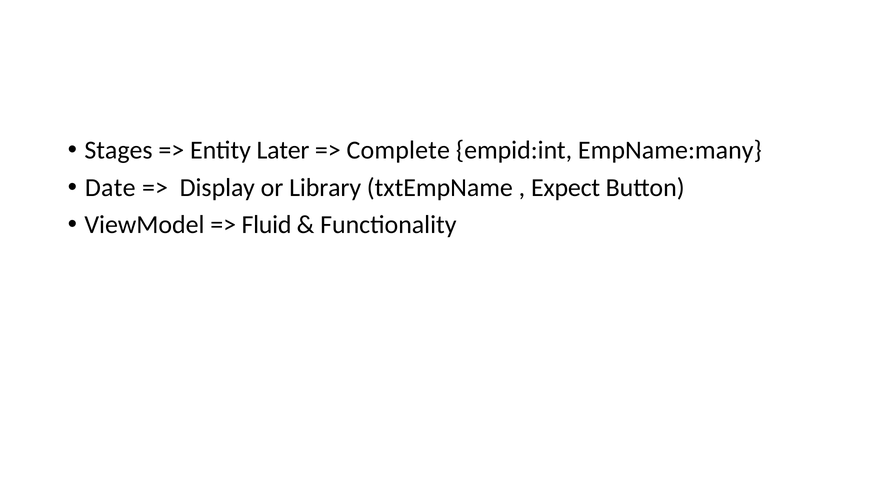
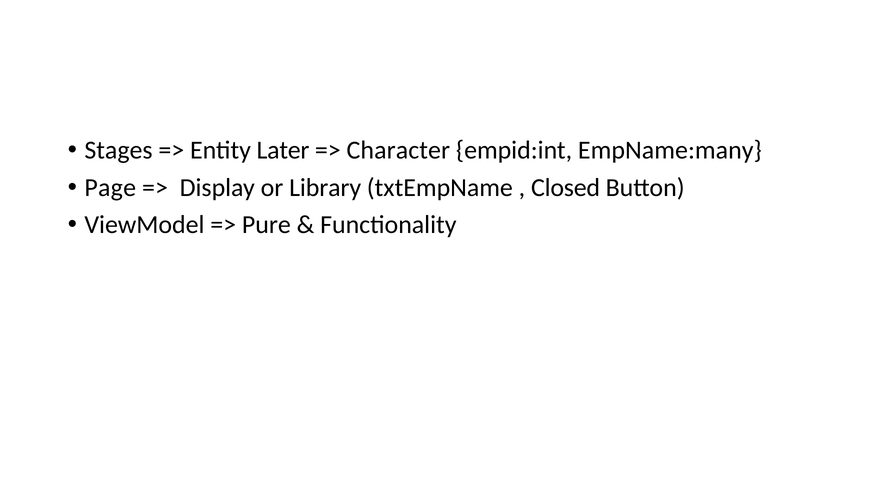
Complete: Complete -> Character (398, 150)
Date: Date -> Page (110, 188)
Expect: Expect -> Closed (566, 188)
Fluid: Fluid -> Pure (266, 225)
